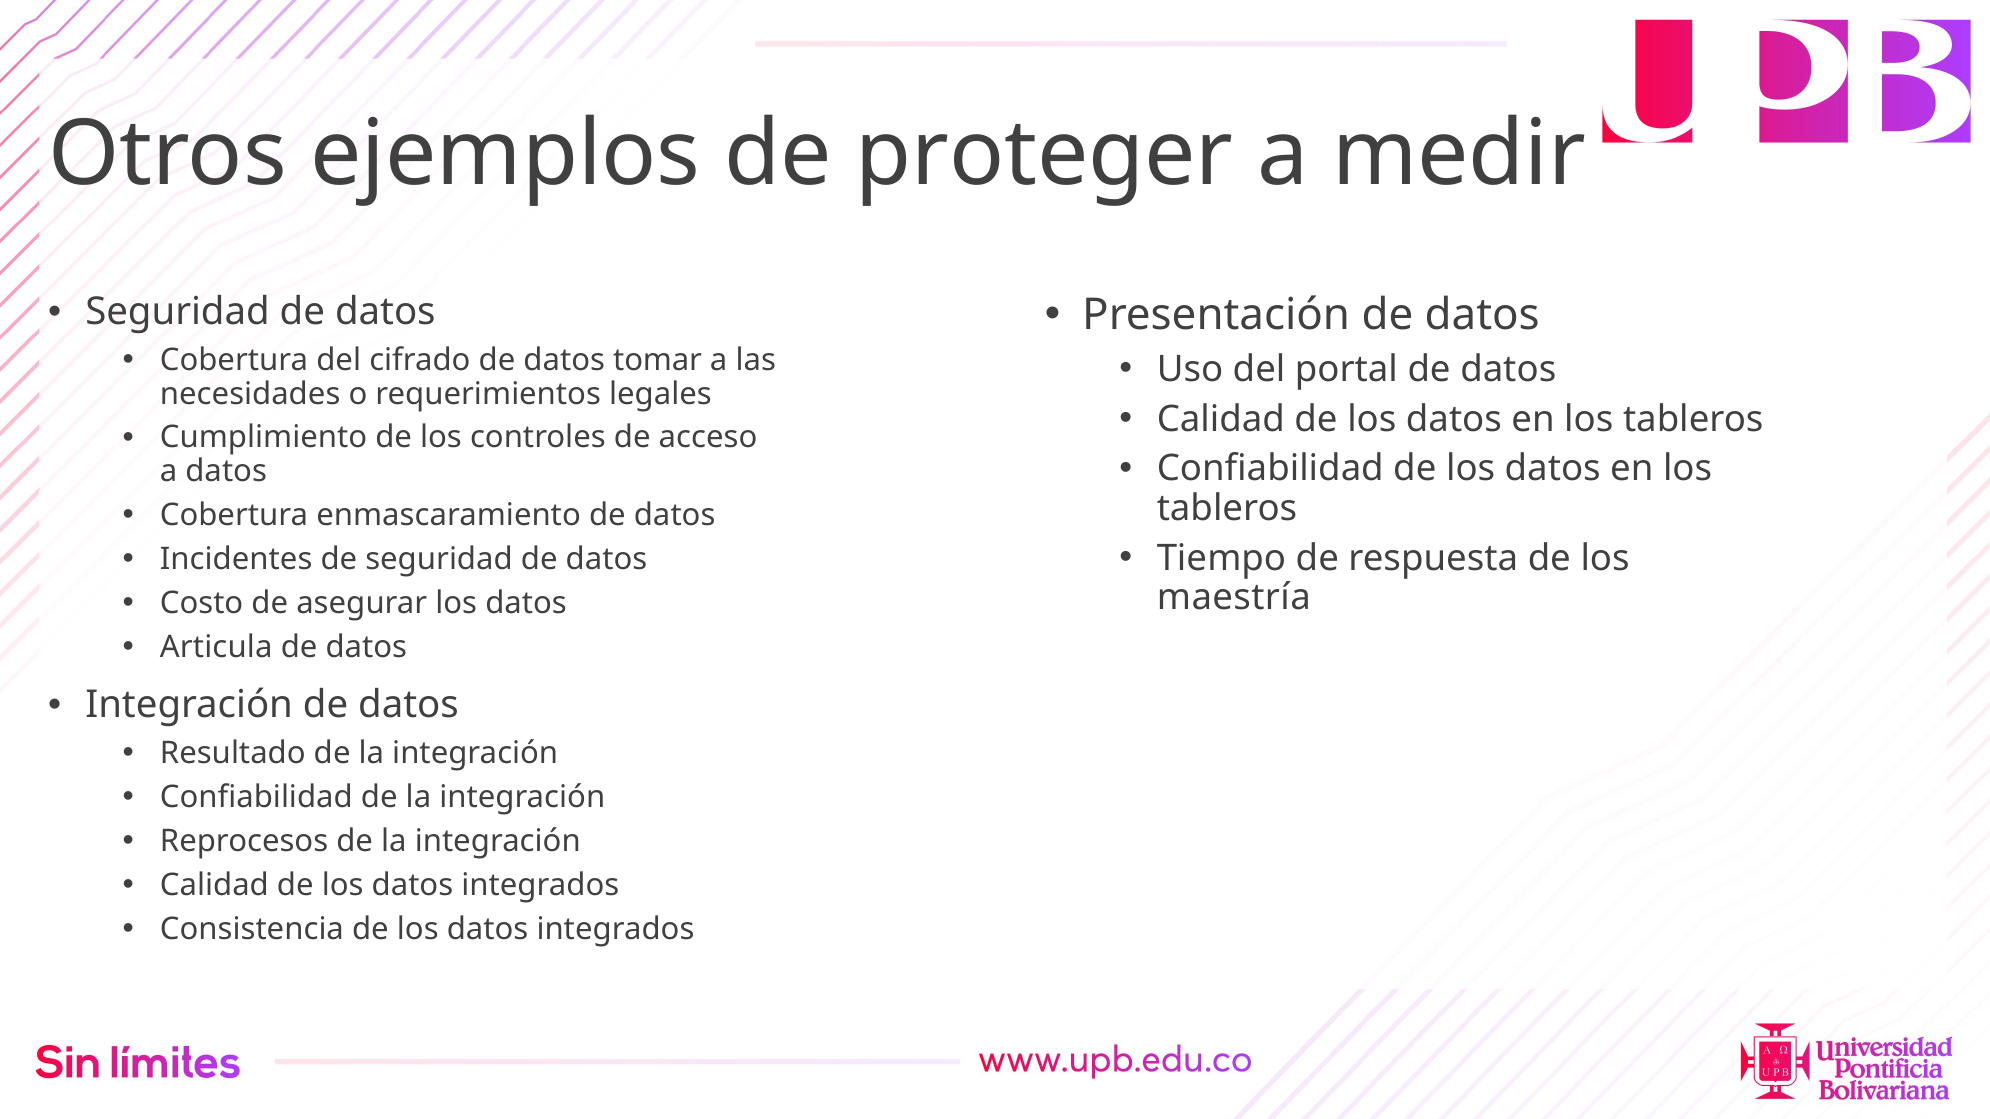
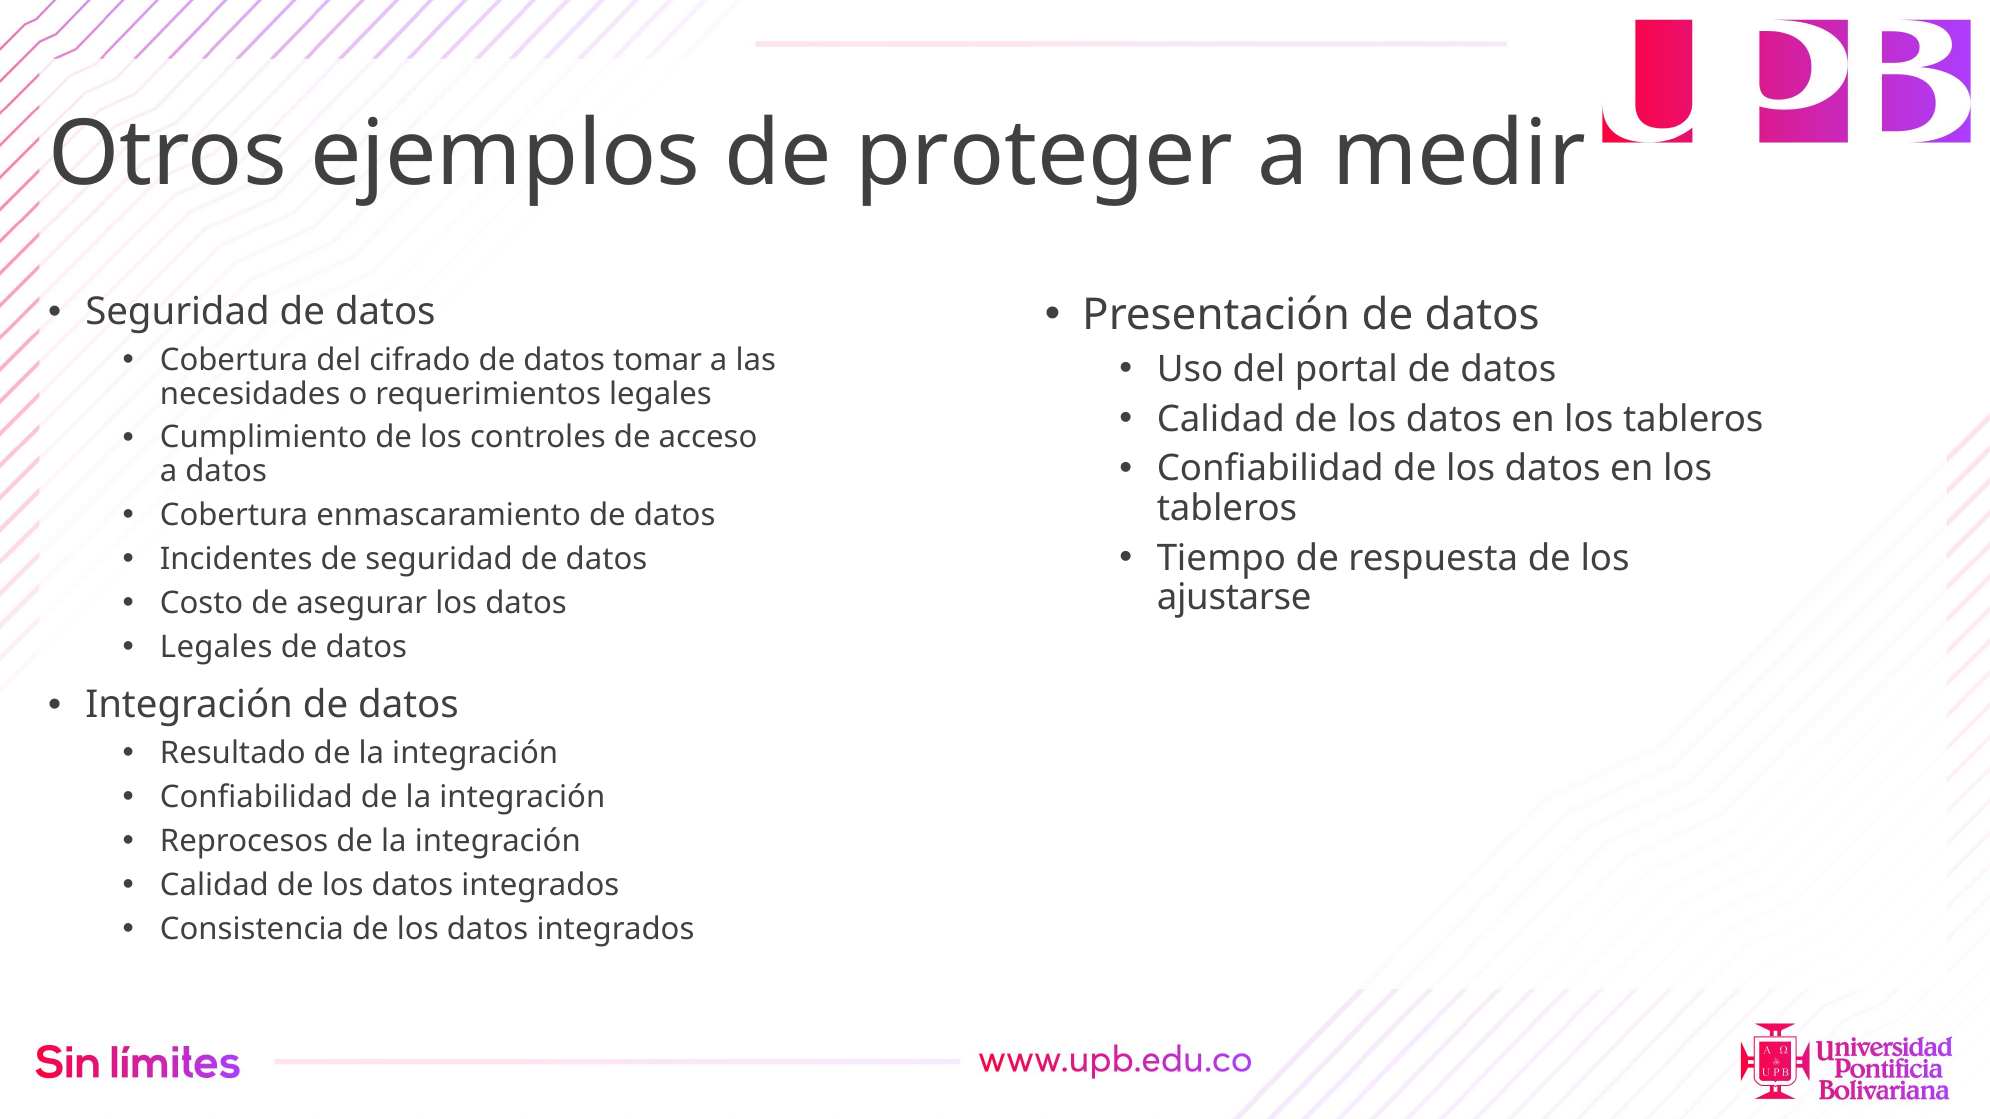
maestría: maestría -> ajustarse (1234, 598)
Articula: Articula -> Legales (216, 647)
